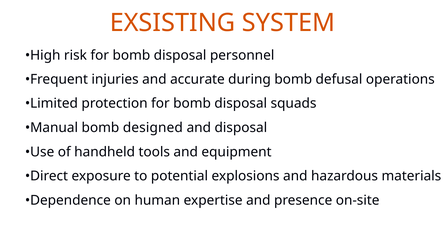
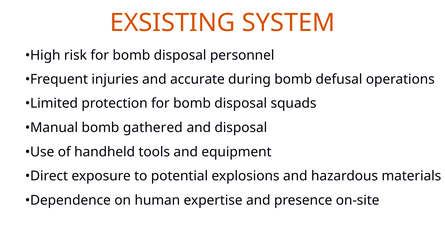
designed: designed -> gathered (153, 128)
